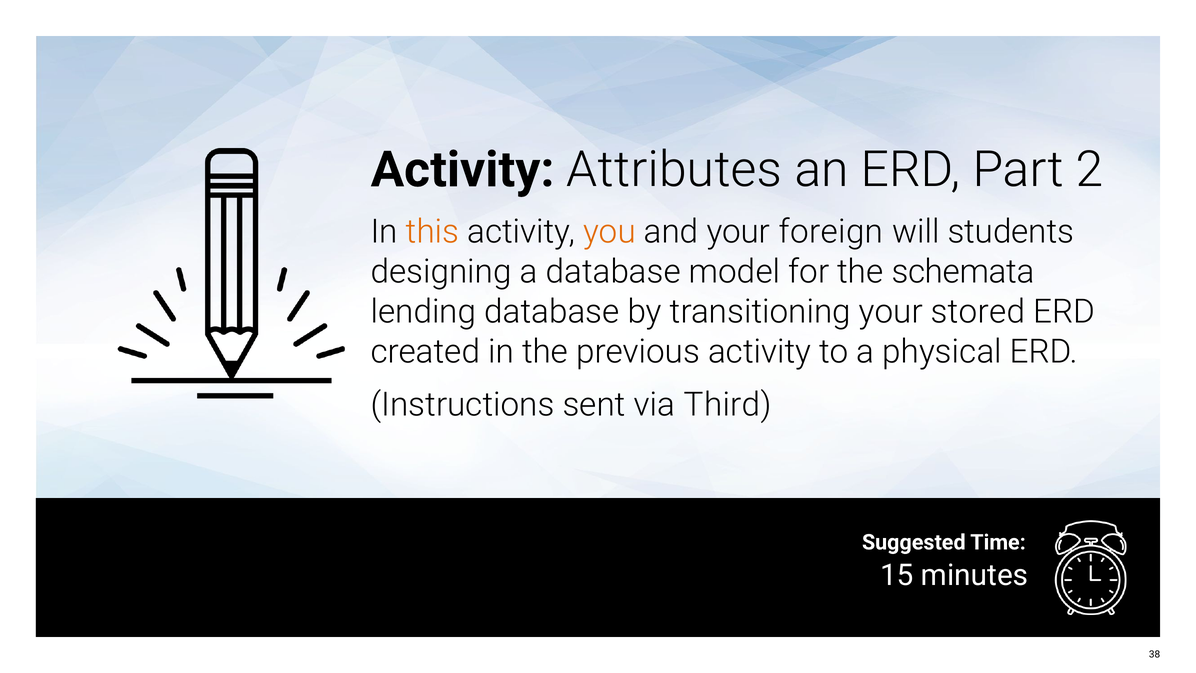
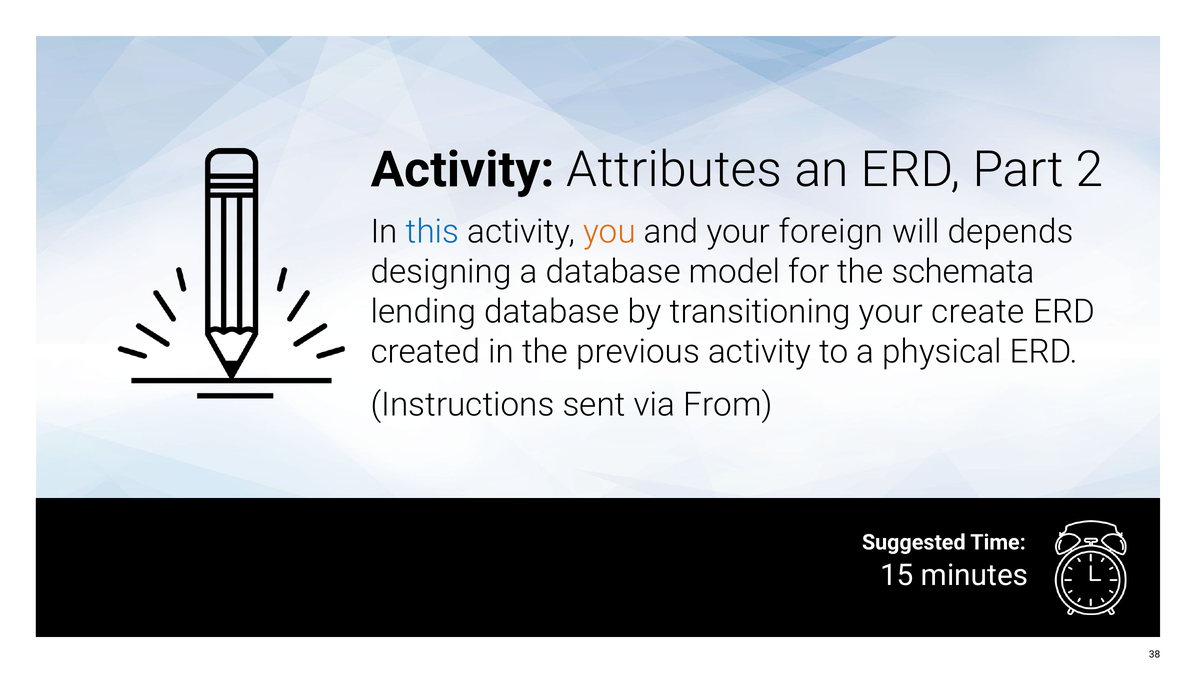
this colour: orange -> blue (433, 232)
students: students -> depends (1011, 232)
stored: stored -> create (978, 312)
Third: Third -> From (728, 405)
